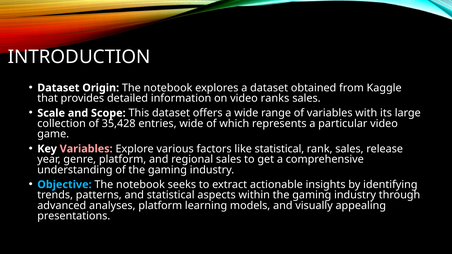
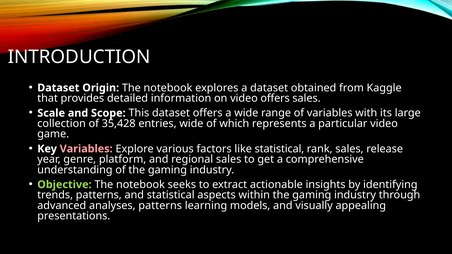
video ranks: ranks -> offers (275, 98)
Objective colour: light blue -> light green (64, 185)
analyses platform: platform -> patterns (160, 206)
